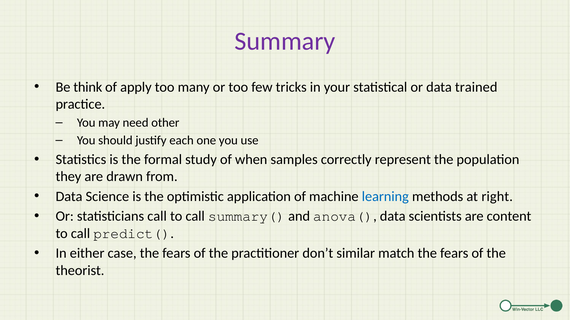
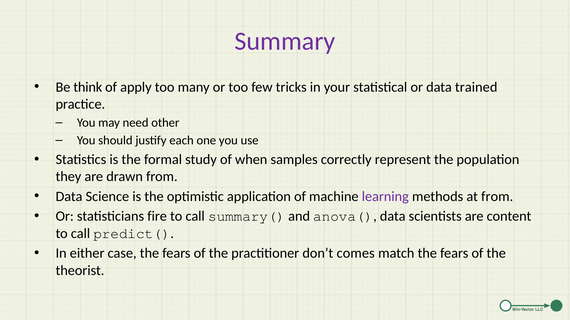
learning colour: blue -> purple (385, 197)
at right: right -> from (497, 197)
statisticians call: call -> fire (157, 217)
similar: similar -> comes (356, 254)
